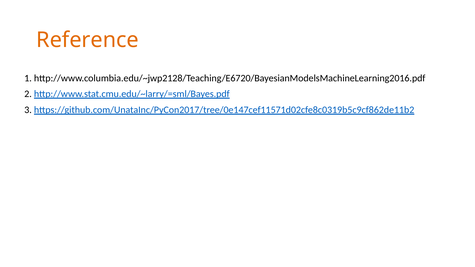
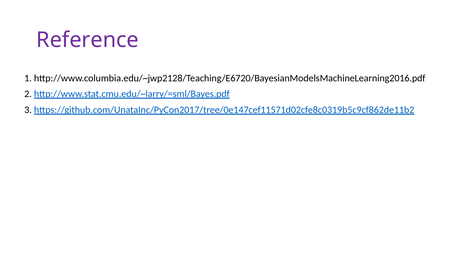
Reference colour: orange -> purple (88, 40)
